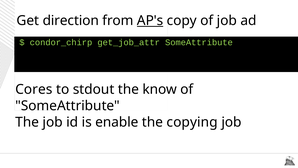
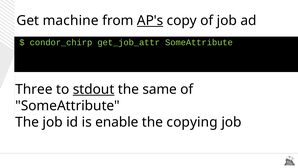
direction: direction -> machine (71, 21)
Cores: Cores -> Three (34, 89)
stdout underline: none -> present (94, 89)
know: know -> same (160, 89)
